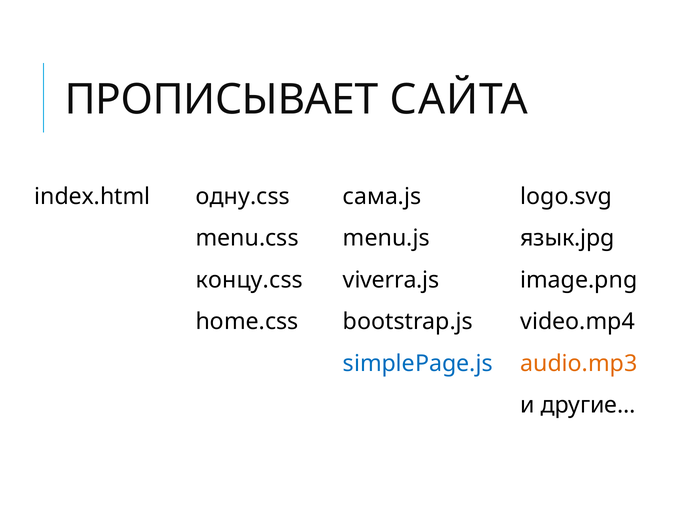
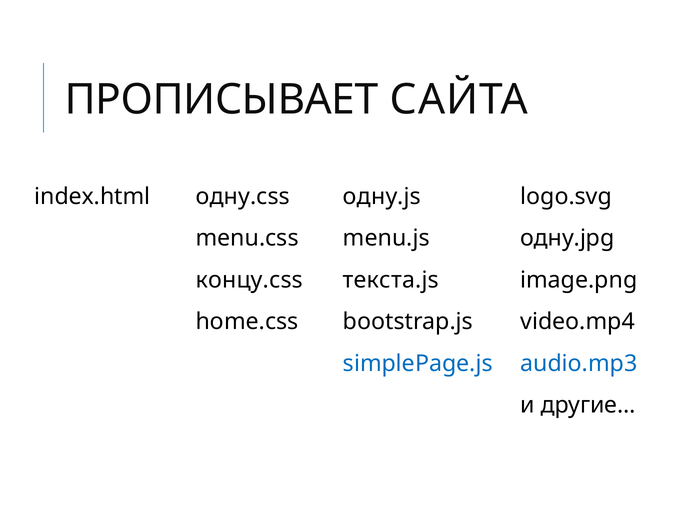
сама.js: сама.js -> одну.js (382, 196)
язык.jpg: язык.jpg -> одну.jpg (567, 238)
viverra.js: viverra.js -> текста.js (391, 280)
audio.mp3 colour: orange -> blue (579, 363)
